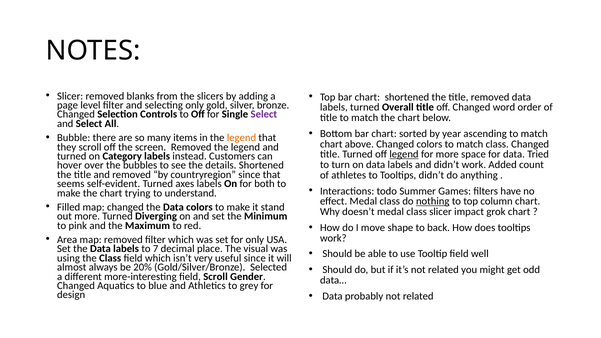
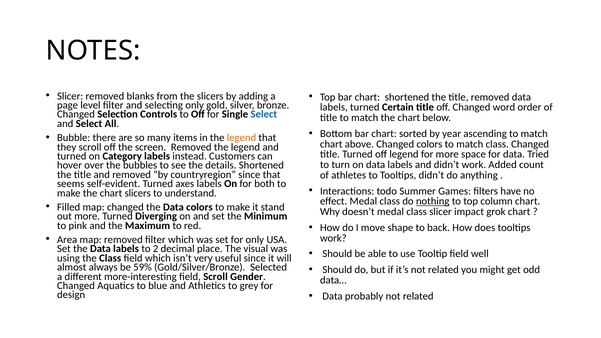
Overall: Overall -> Certain (398, 107)
Select colour: purple -> blue (264, 114)
legend underline: present -> none (404, 154)
chart trying: trying -> slicers (138, 193)
7: 7 -> 2 (156, 249)
20%: 20% -> 59% (143, 267)
